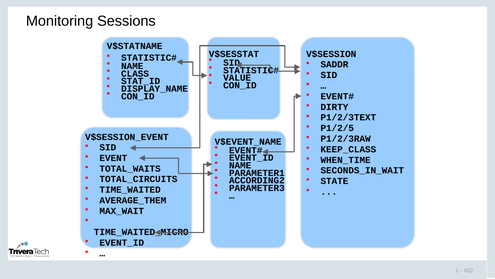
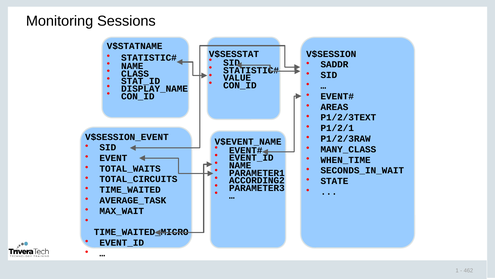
DIRTY: DIRTY -> AREAS (334, 107)
P1/2/5: P1/2/5 -> P1/2/1 (337, 128)
KEEP_CLASS: KEEP_CLASS -> MANY_CLASS (348, 149)
AVERAGE_THEM: AVERAGE_THEM -> AVERAGE_TASK (133, 200)
